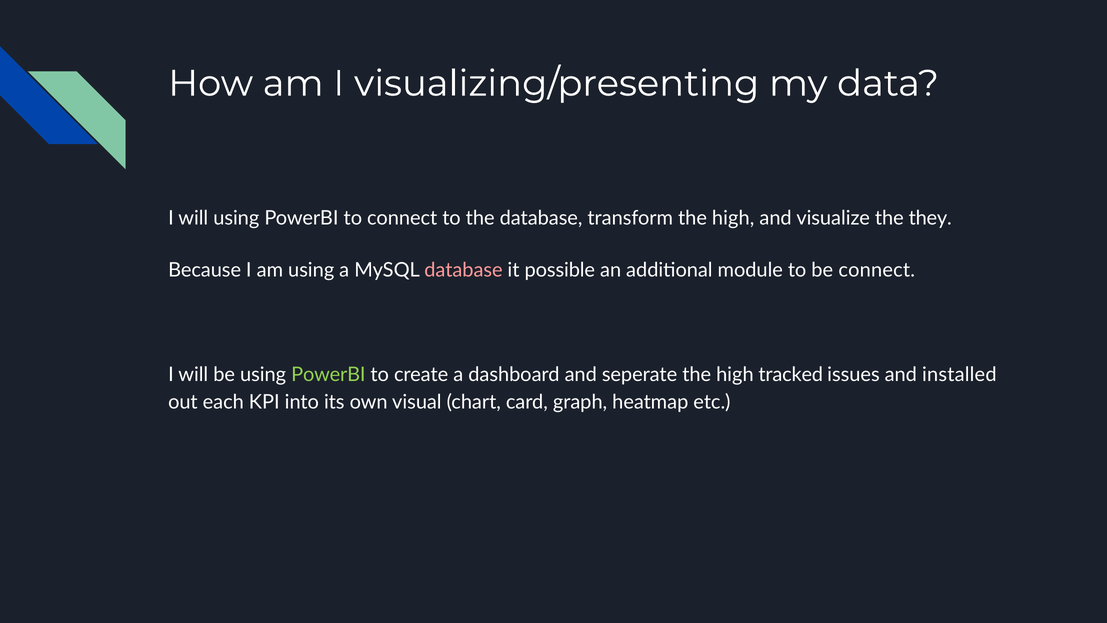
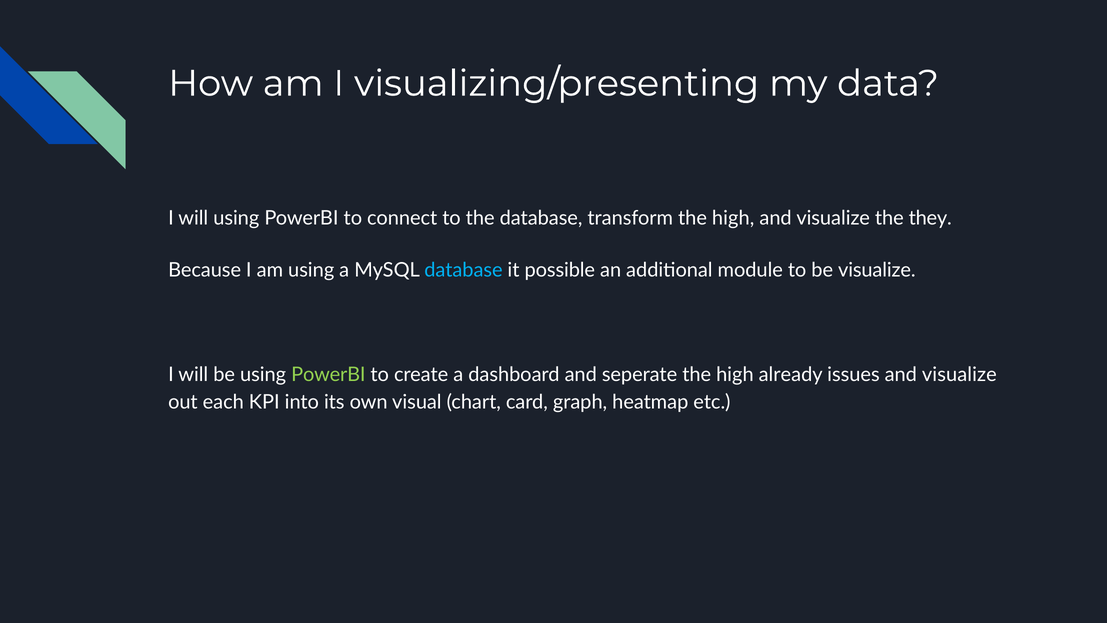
database colour: pink -> light blue (463, 270)
be connect: connect -> visualize (877, 270)
tracked: tracked -> already (791, 374)
issues and installed: installed -> visualize (959, 374)
